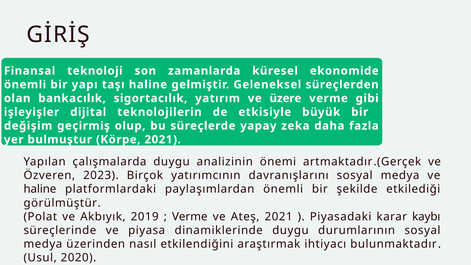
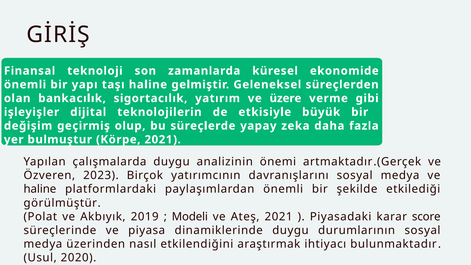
Verme: Verme -> Modeli (190, 217)
kaybı: kaybı -> score (426, 217)
